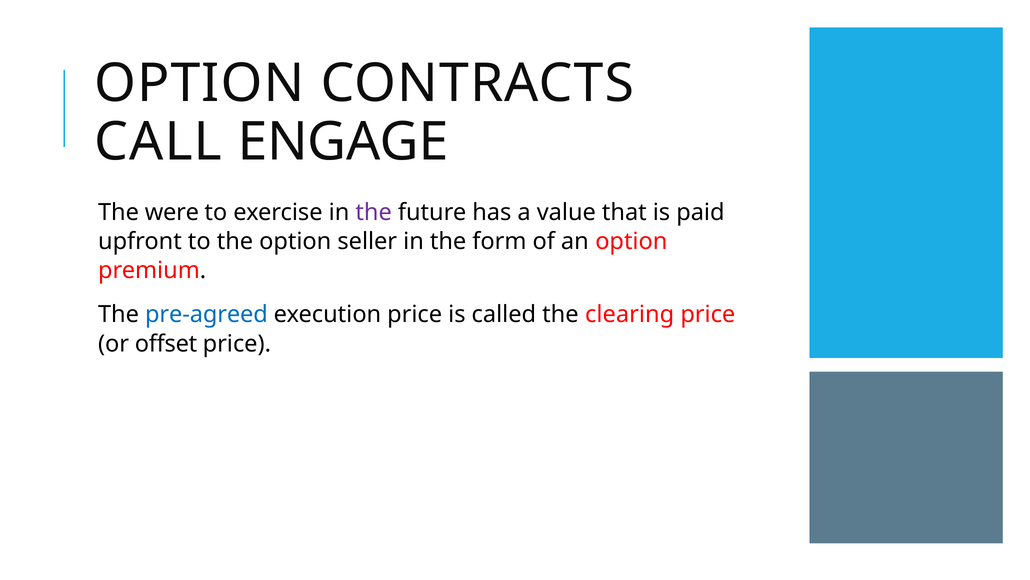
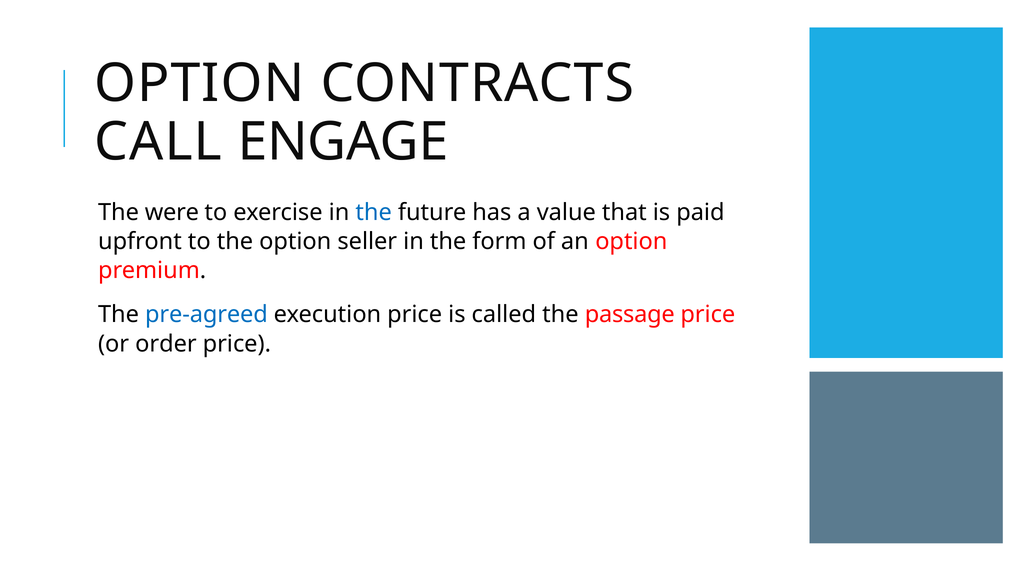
the colour: purple -> blue (374, 212)
clearing: clearing -> passage (630, 314)
offset: offset -> order (166, 343)
